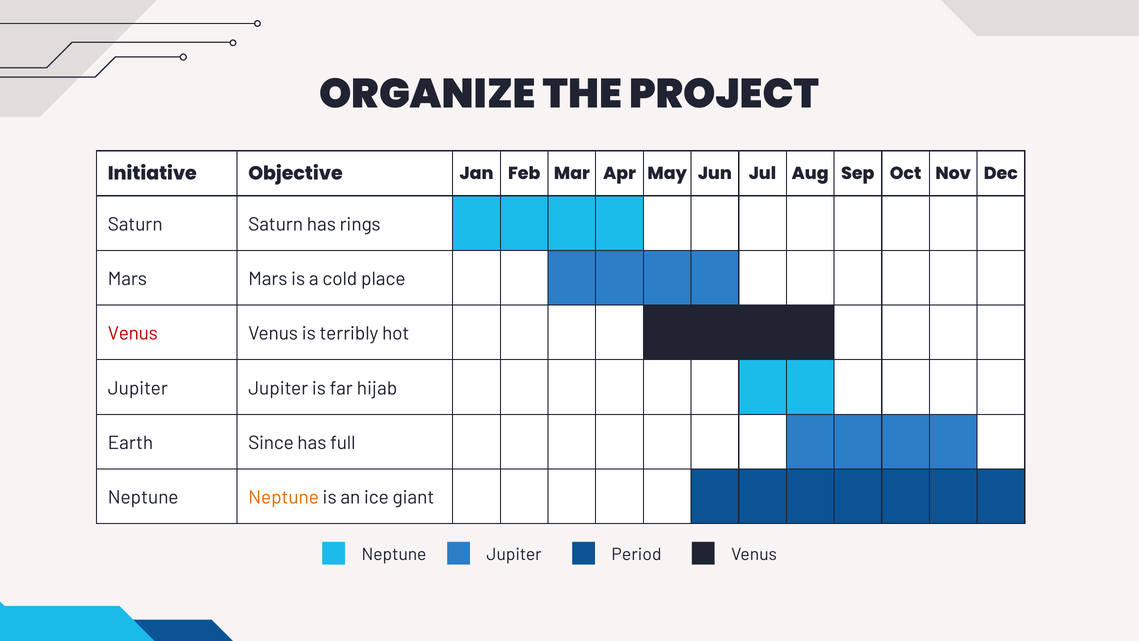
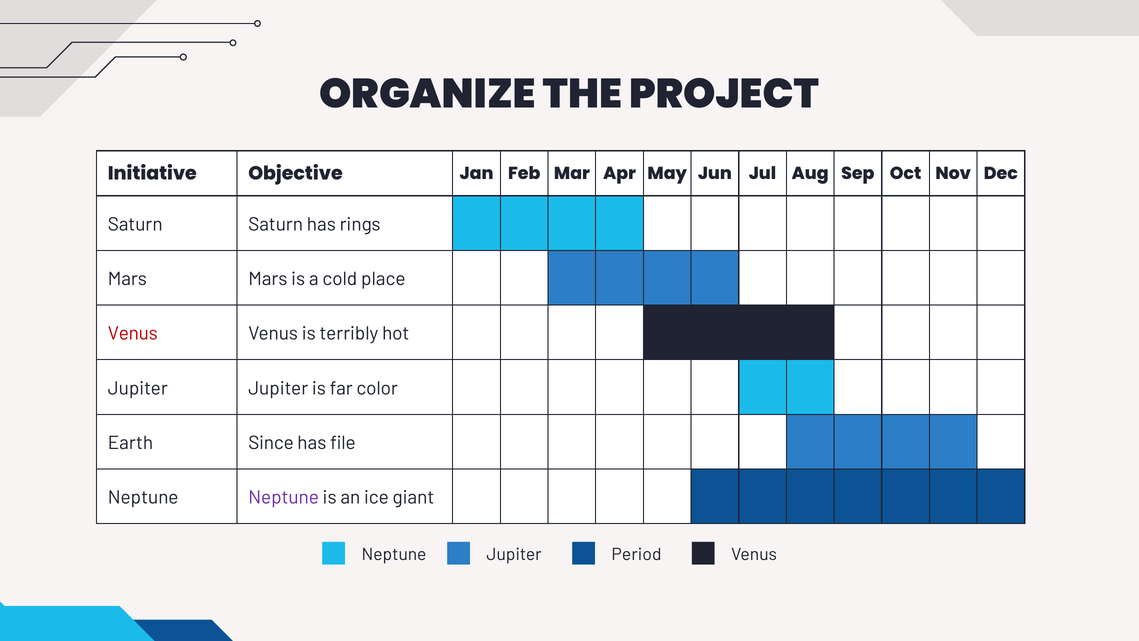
hijab: hijab -> color (377, 388)
full: full -> file (343, 443)
Neptune colour: orange -> purple (284, 497)
